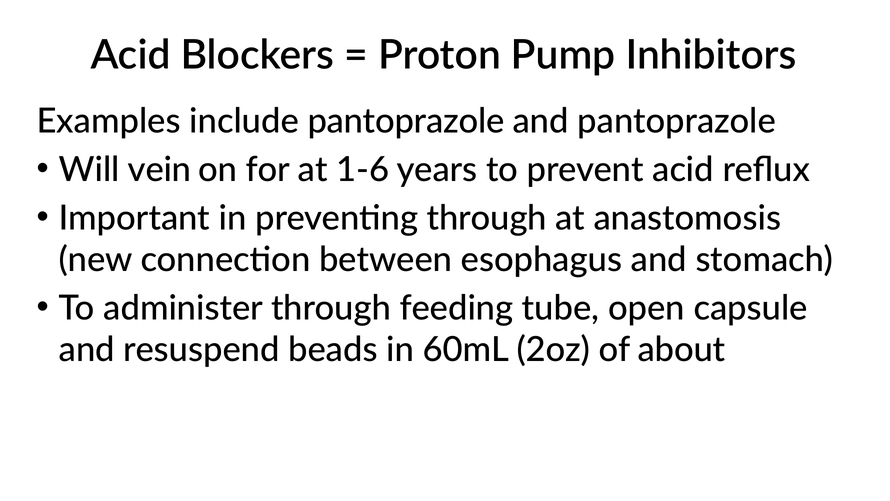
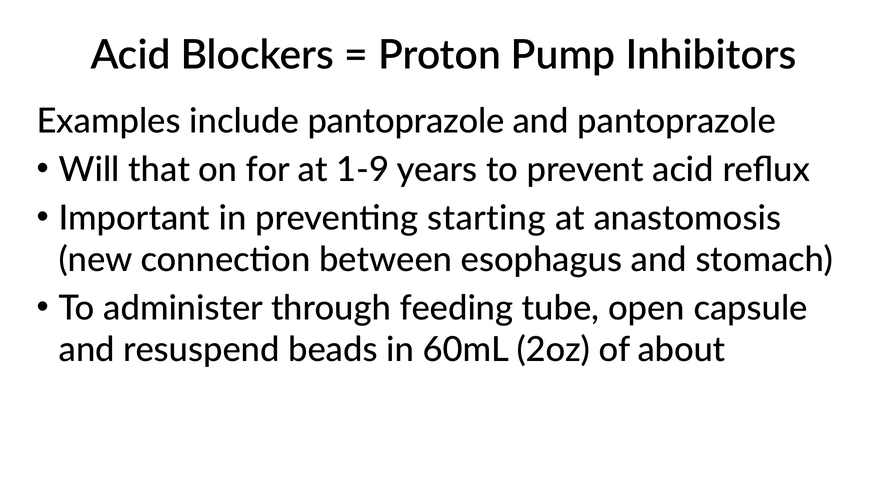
vein: vein -> that (159, 170)
1-6: 1-6 -> 1-9 (363, 170)
preventing through: through -> starting (487, 218)
